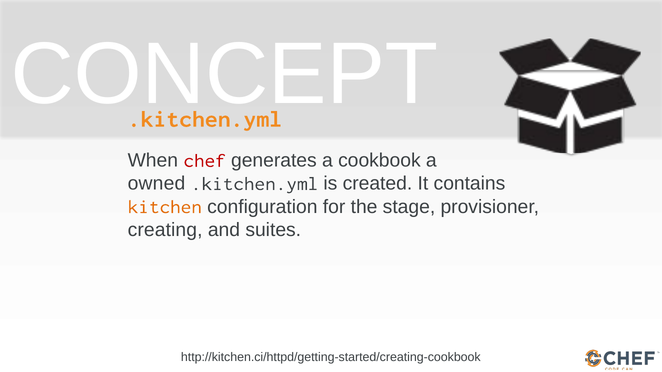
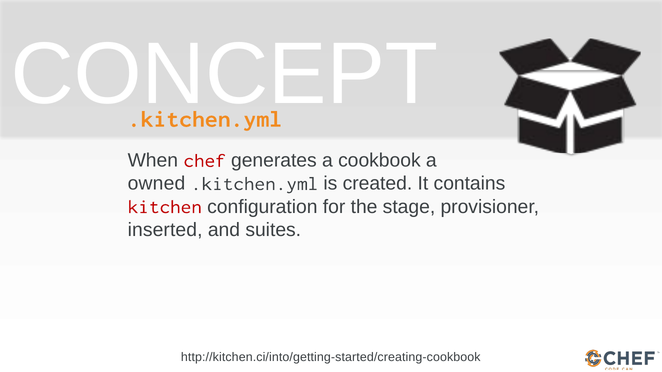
kitchen colour: orange -> red (165, 207)
creating: creating -> inserted (165, 230)
http://kitchen.ci/httpd/getting-started/creating-cookbook: http://kitchen.ci/httpd/getting-started/creating-cookbook -> http://kitchen.ci/into/getting-started/creating-cookbook (331, 357)
